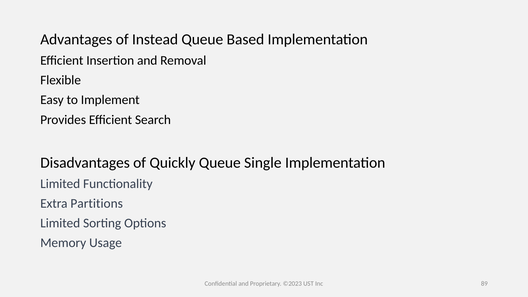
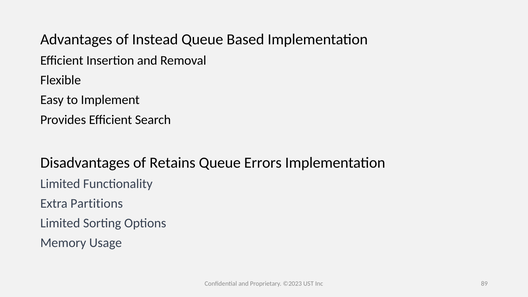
Quickly: Quickly -> Retains (172, 163)
Single: Single -> Errors (263, 163)
